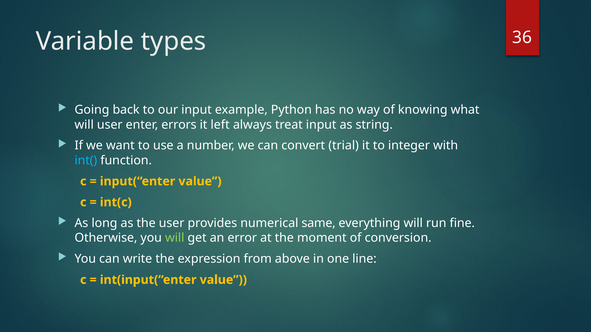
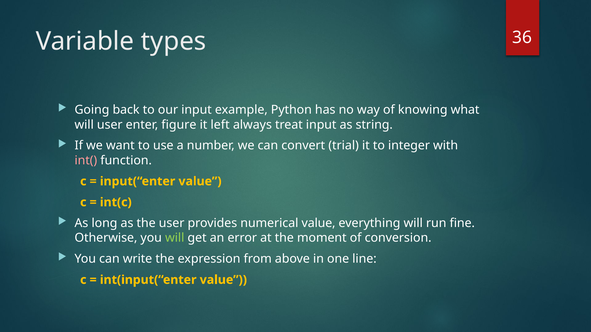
errors: errors -> figure (179, 125)
int( colour: light blue -> pink (86, 161)
numerical same: same -> value (319, 223)
